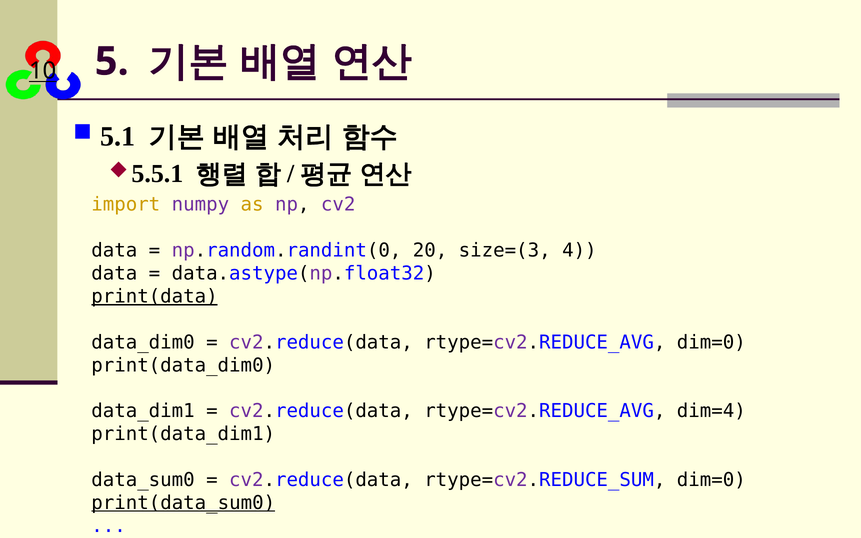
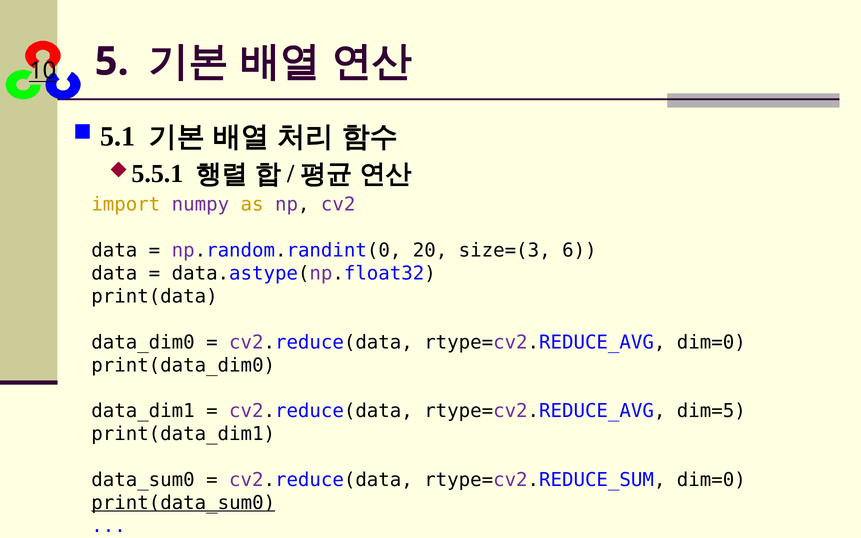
4: 4 -> 6 (579, 251)
print(data underline: present -> none (155, 297)
dim=4: dim=4 -> dim=5 (711, 411)
